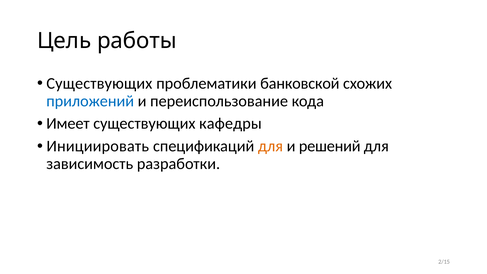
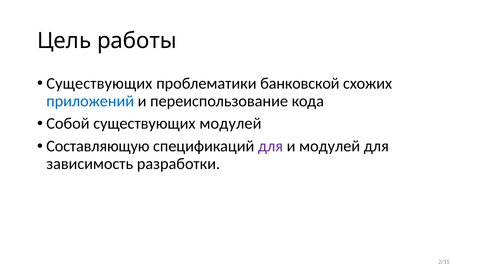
Имеет: Имеет -> Собой (68, 124)
существующих кафедры: кафедры -> модулей (230, 124)
Инициировать: Инициировать -> Составляющую (98, 146)
для colour: orange -> purple (270, 146)
и решений: решений -> модулей (330, 146)
